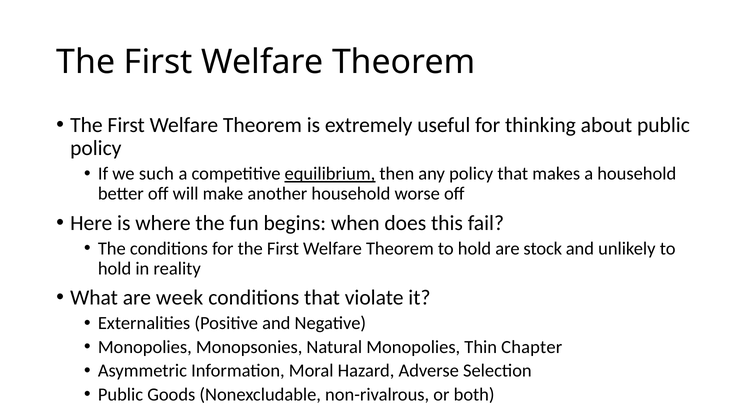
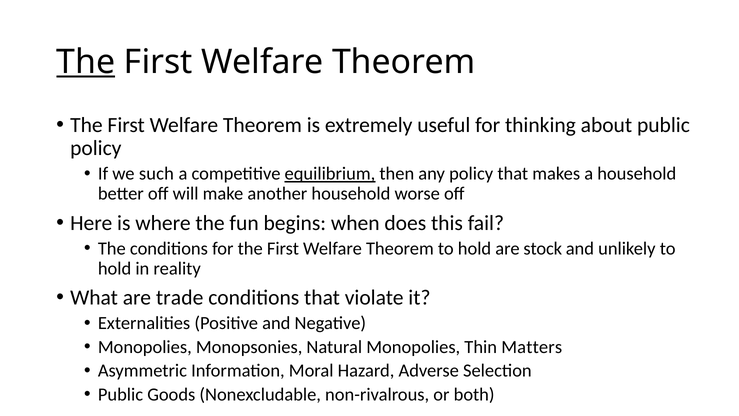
The underline: none -> present (86, 62)
week: week -> trade (180, 297)
Chapter: Chapter -> Matters (532, 347)
